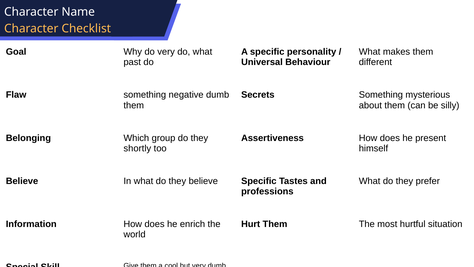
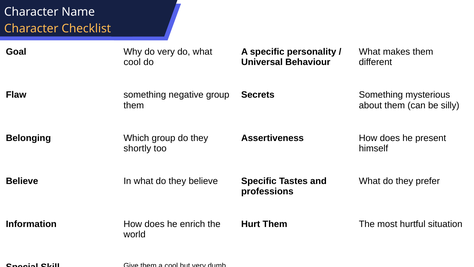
past: past -> cool (132, 62)
negative dumb: dumb -> group (218, 95)
